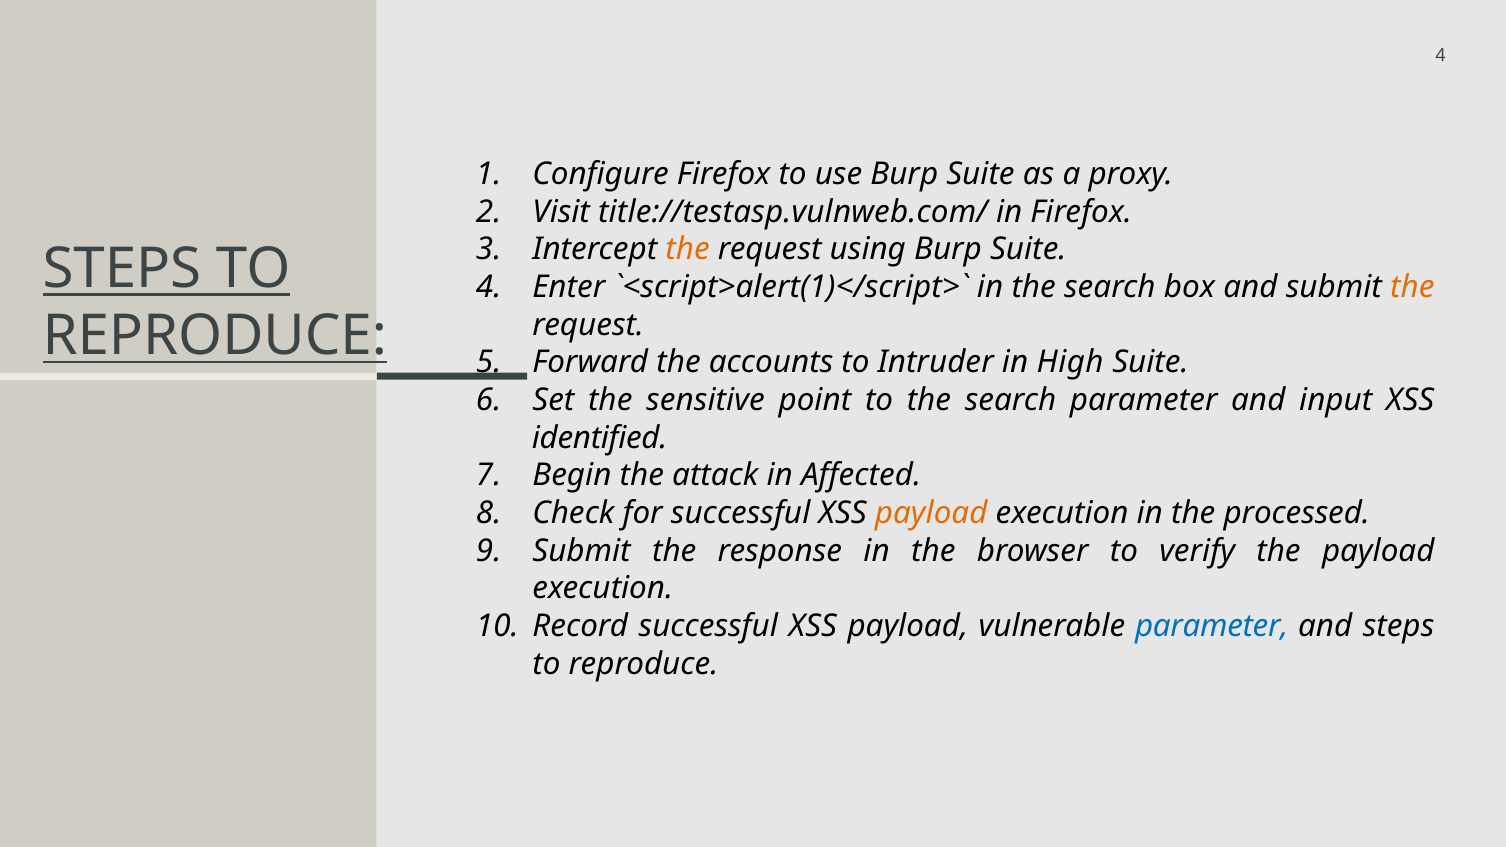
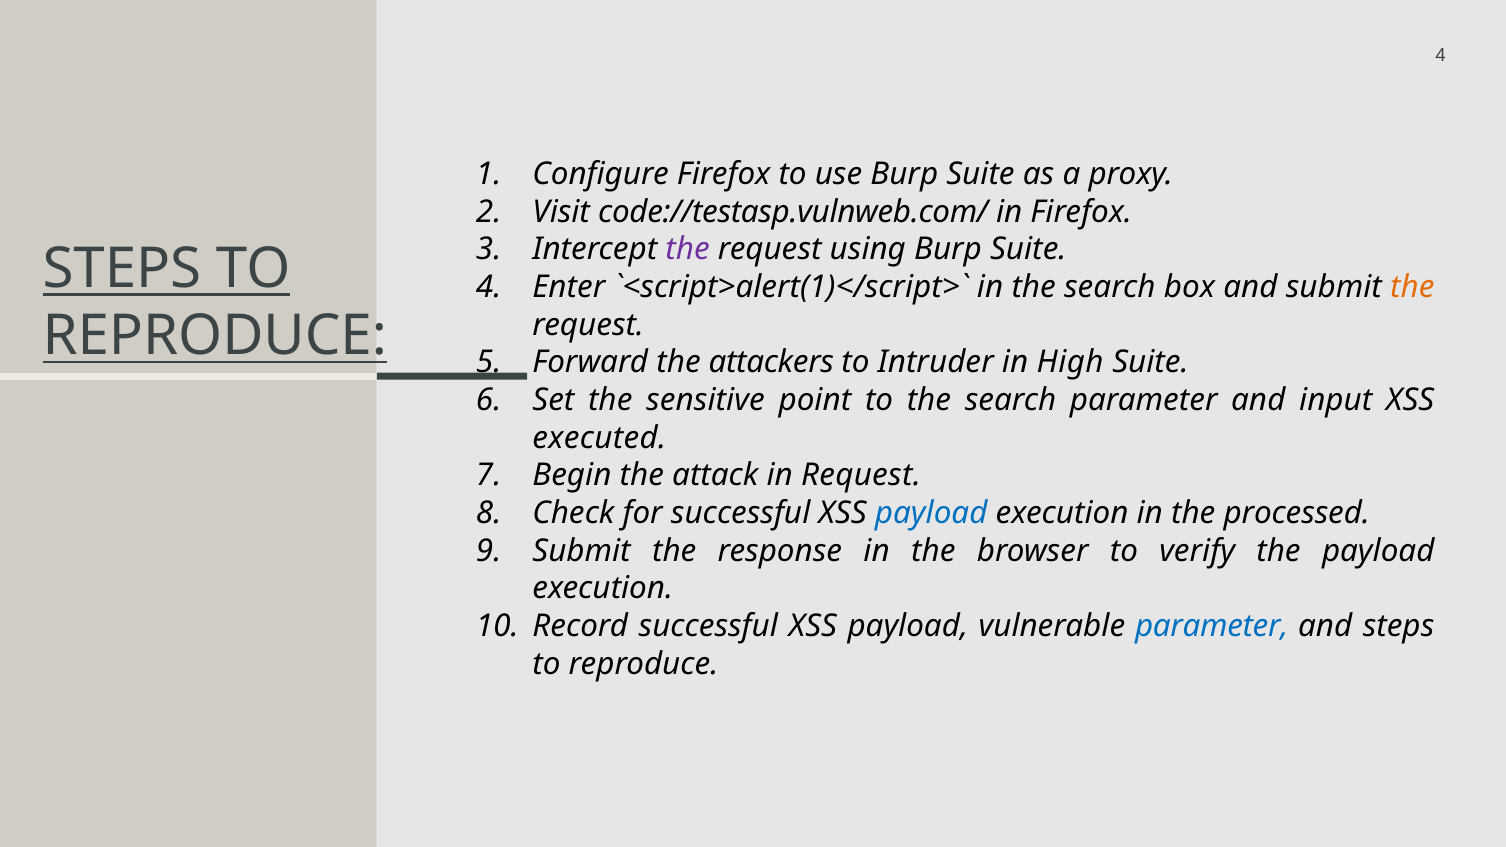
title://testasp.vulnweb.com/: title://testasp.vulnweb.com/ -> code://testasp.vulnweb.com/ (793, 212)
the colour: orange -> purple (688, 249)
accounts: accounts -> attackers (771, 362)
identified: identified -> executed (599, 438)
in Affected: Affected -> Request (861, 475)
payload colour: orange -> blue (931, 513)
